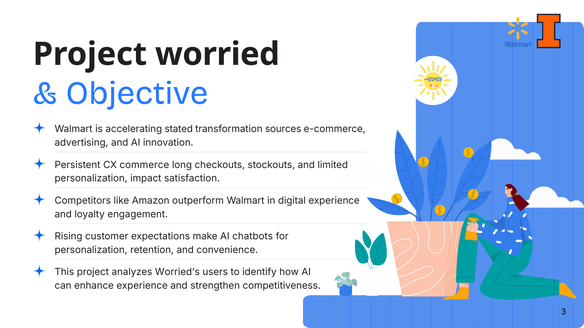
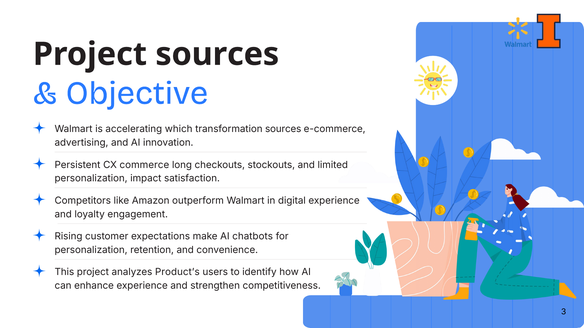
Project worried: worried -> sources (217, 54)
stated: stated -> which (179, 129)
Worried’s: Worried’s -> Product’s (177, 273)
